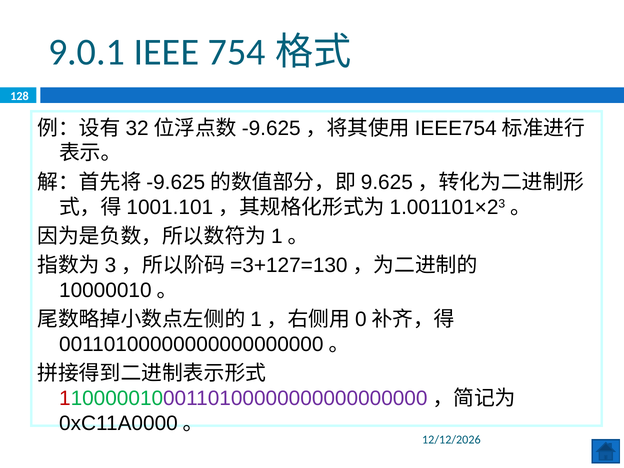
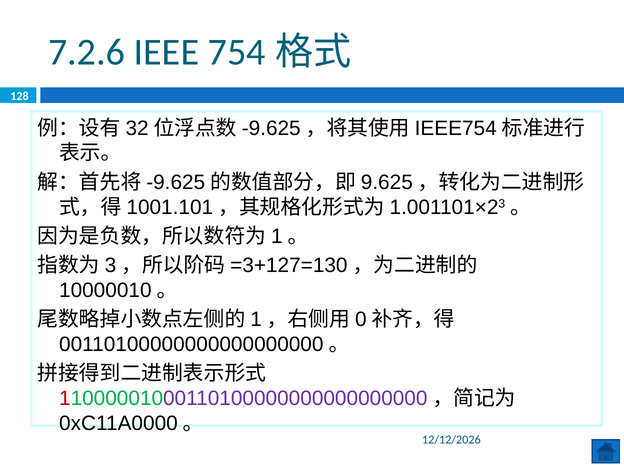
9.0.1: 9.0.1 -> 7.2.6 (87, 52)
